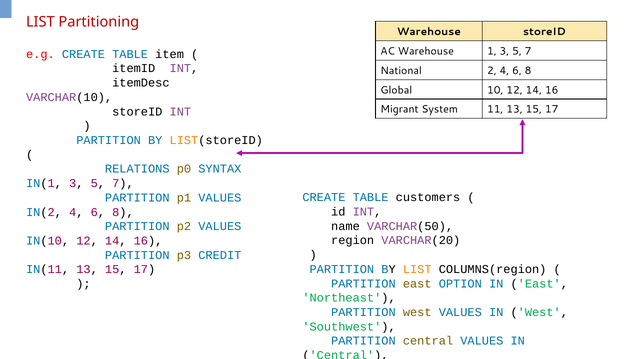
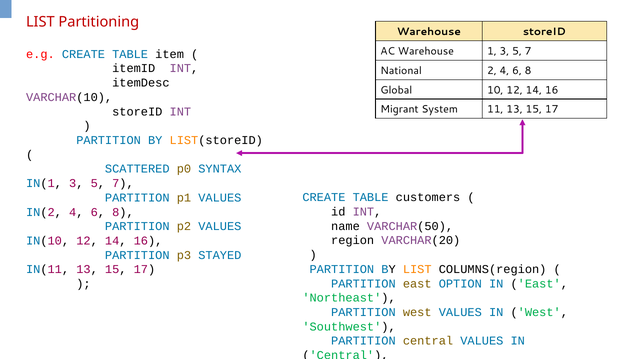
RELATIONS: RELATIONS -> SCATTERED (137, 169)
CREDIT: CREDIT -> STAYED (220, 255)
